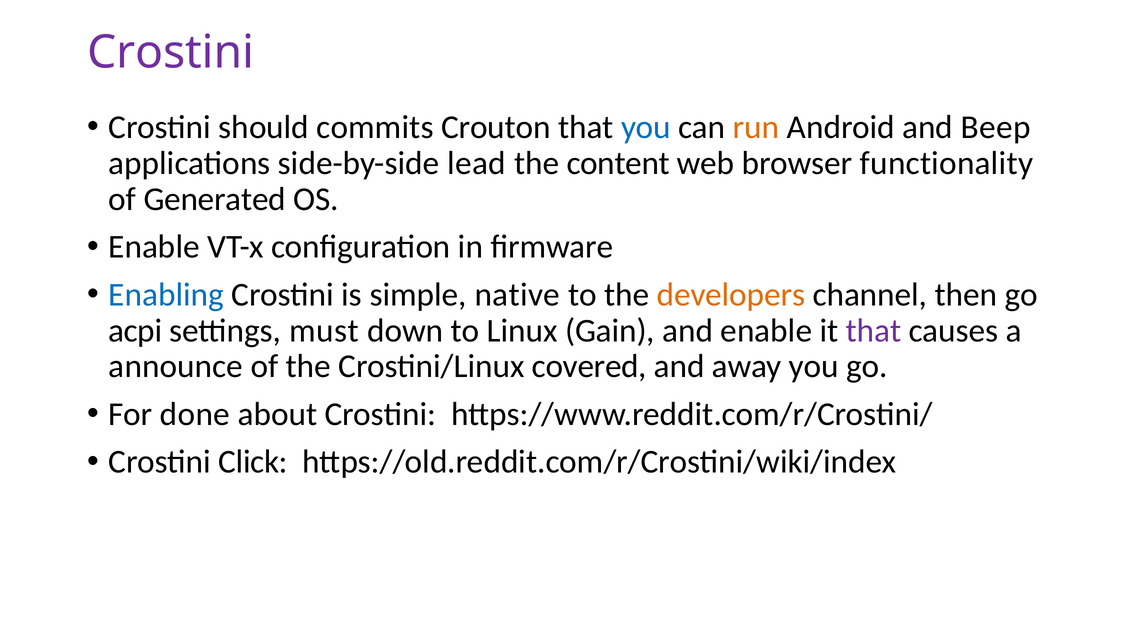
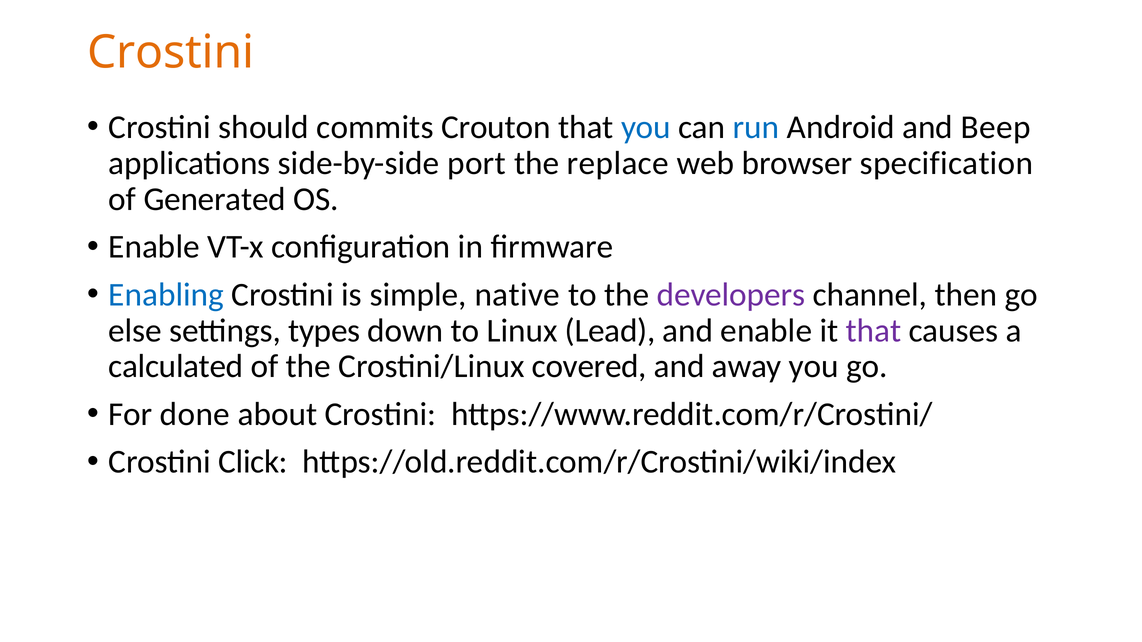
Crostini colour: purple -> orange (171, 53)
run colour: orange -> blue (756, 127)
lead: lead -> port (477, 163)
content: content -> replace (618, 163)
functionality: functionality -> specification (947, 163)
developers colour: orange -> purple (731, 295)
acpi: acpi -> else (135, 331)
must: must -> types (324, 331)
Gain: Gain -> Lead (610, 331)
announce: announce -> calculated (176, 367)
